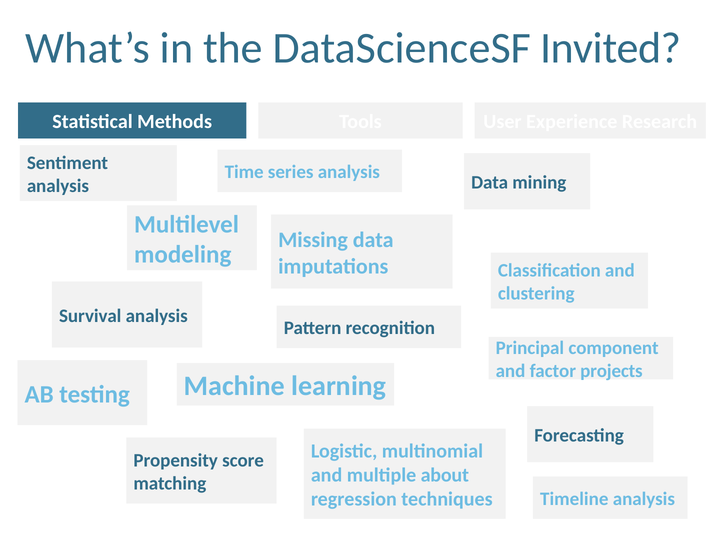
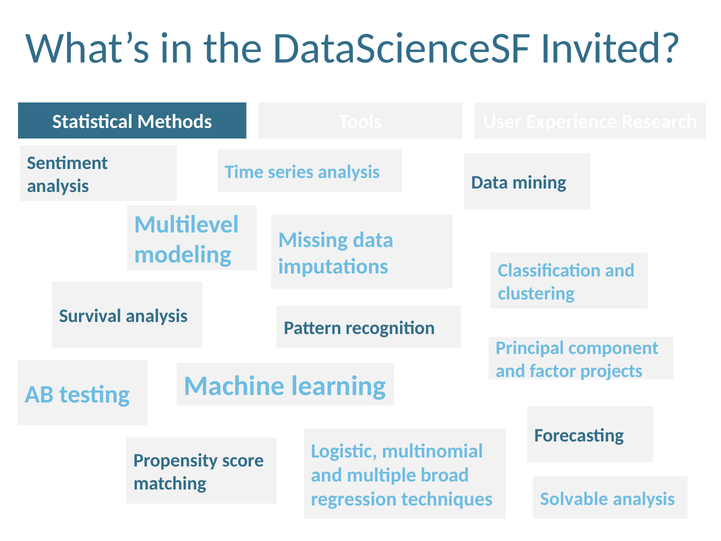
about: about -> broad (445, 475)
Timeline: Timeline -> Solvable (574, 499)
